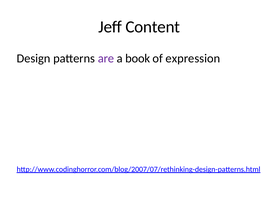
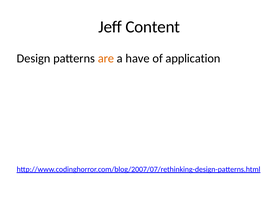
are colour: purple -> orange (106, 58)
book: book -> have (138, 58)
expression: expression -> application (193, 58)
